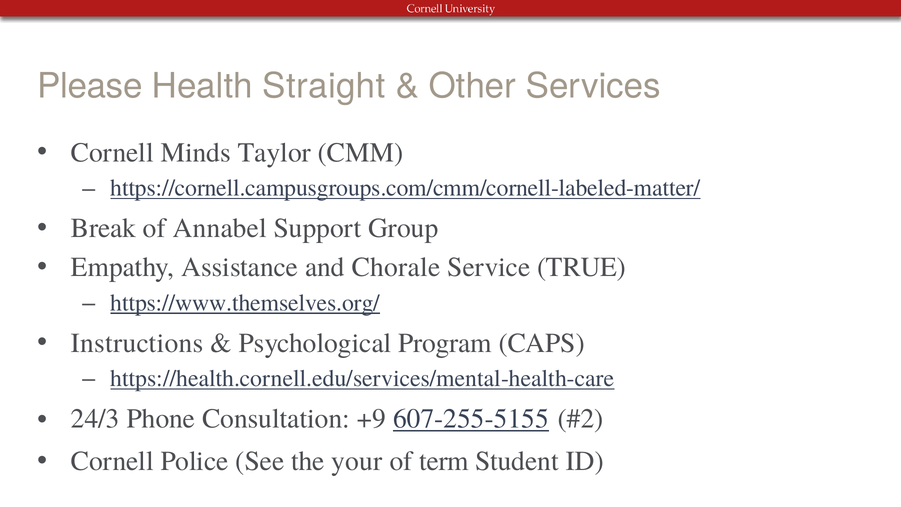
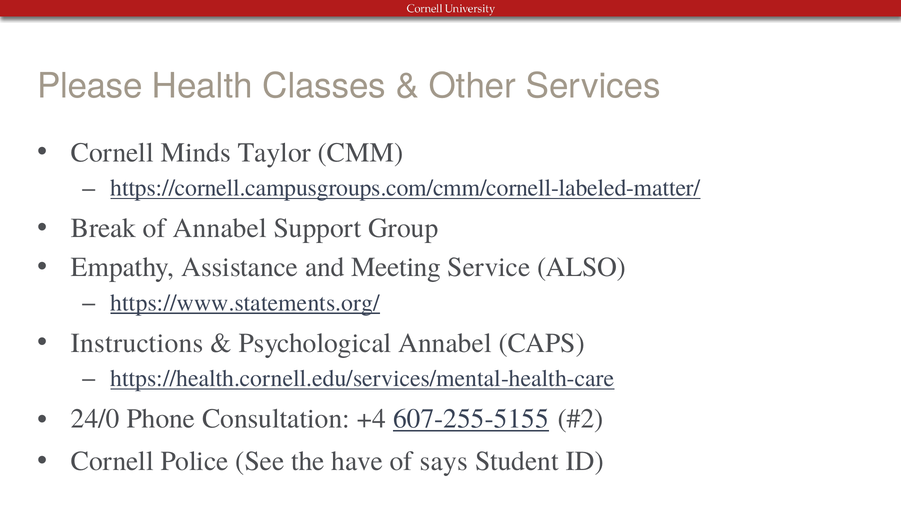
Straight: Straight -> Classes (324, 86)
Chorale: Chorale -> Meeting (396, 267)
TRUE: TRUE -> ALSO (581, 267)
https://www.themselves.org/: https://www.themselves.org/ -> https://www.statements.org/ (245, 303)
Psychological Program: Program -> Annabel (445, 343)
24/3: 24/3 -> 24/0 (95, 419)
+9: +9 -> +4 (371, 419)
your: your -> have (357, 461)
term: term -> says (444, 461)
